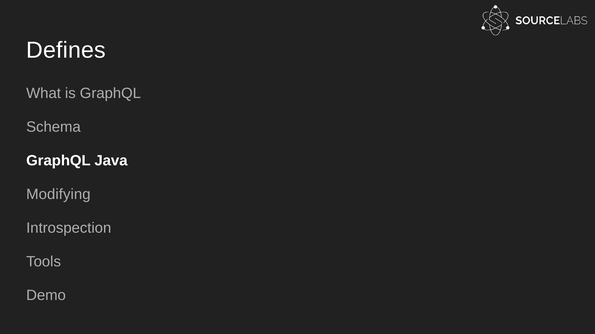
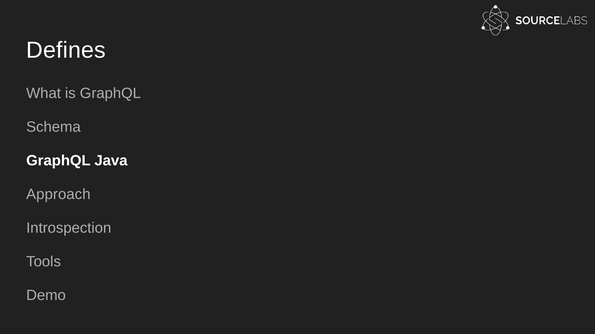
Modifying: Modifying -> Approach (58, 195)
